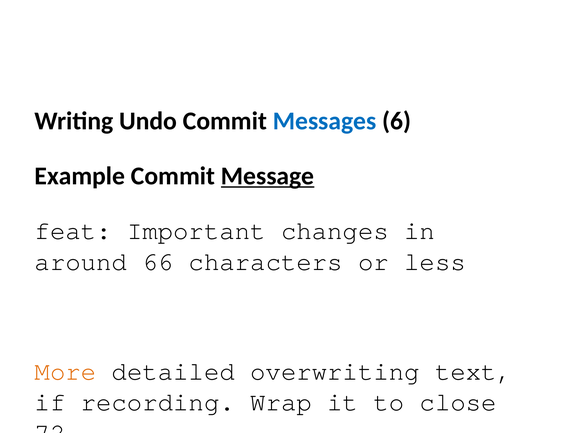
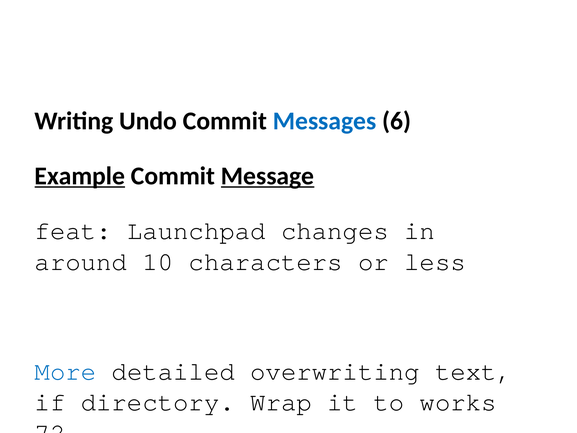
Example underline: none -> present (80, 176)
Important: Important -> Launchpad (196, 231)
66: 66 -> 10 (158, 261)
More colour: orange -> blue (65, 371)
recording: recording -> directory (158, 402)
close: close -> works (458, 402)
